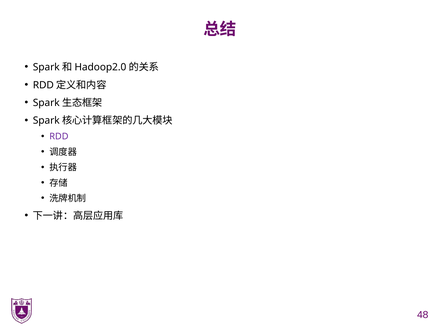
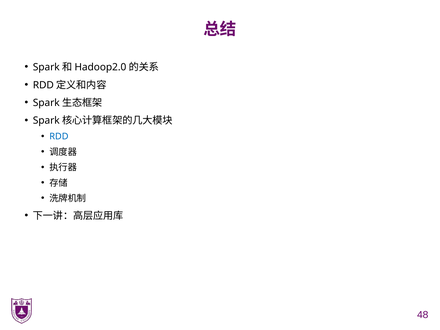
RDD colour: purple -> blue (59, 137)
